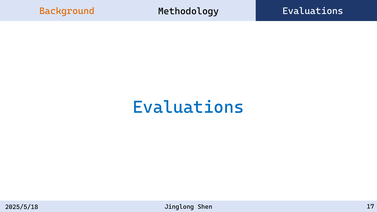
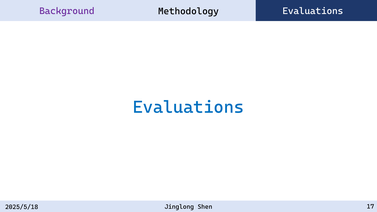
Background colour: orange -> purple (67, 11)
